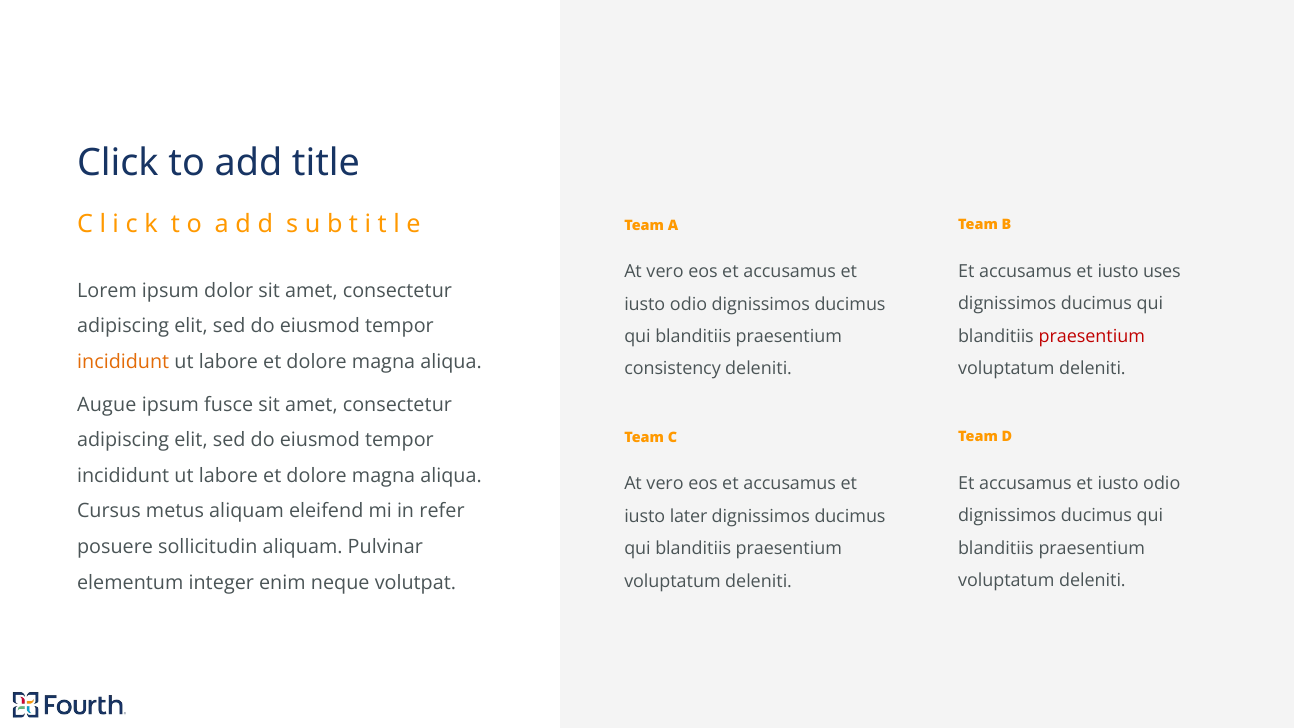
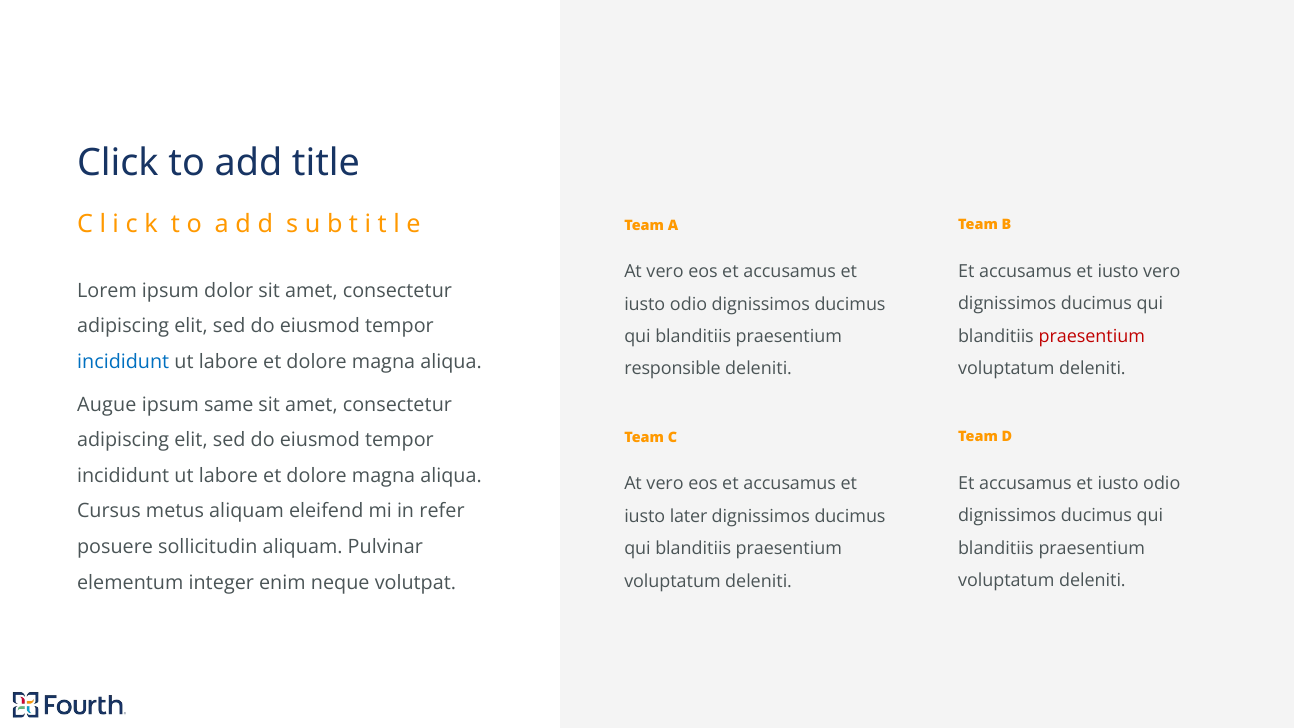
iusto uses: uses -> vero (1162, 271)
incididunt colour: orange -> blue (123, 362)
consistency: consistency -> responsible (673, 369)
fusce: fusce -> same (229, 405)
